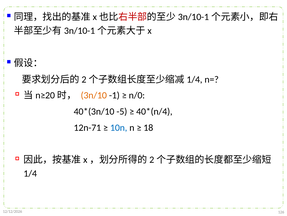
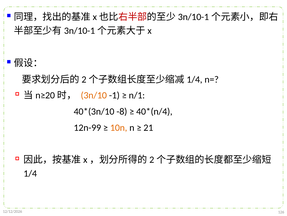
n/0: n/0 -> n/1 (137, 95)
-5: -5 -> -8 (122, 111)
12n-71: 12n-71 -> 12n-99 (87, 127)
10n colour: blue -> orange (119, 127)
18: 18 -> 21 (148, 127)
